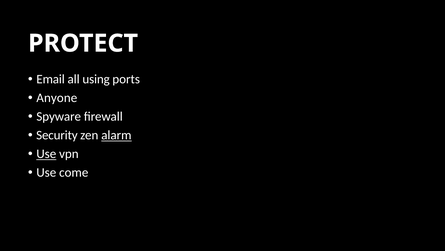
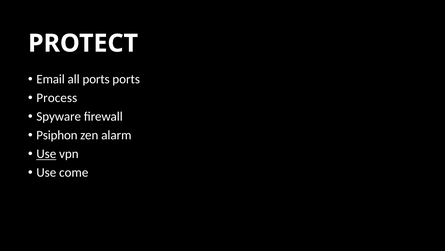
all using: using -> ports (96, 79)
Anyone: Anyone -> Process (57, 98)
Security: Security -> Psiphon (57, 135)
alarm underline: present -> none (116, 135)
